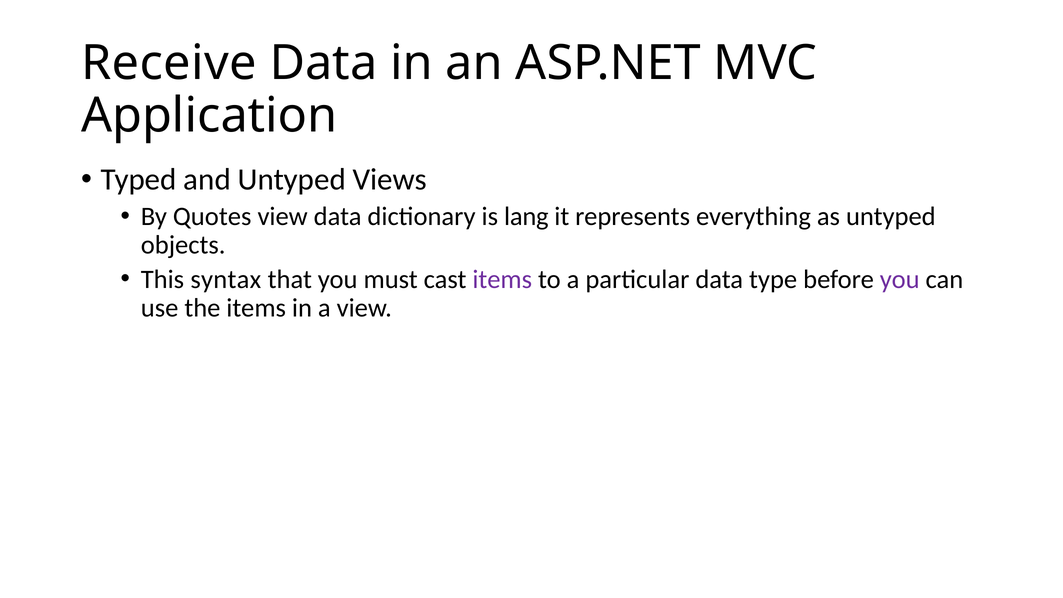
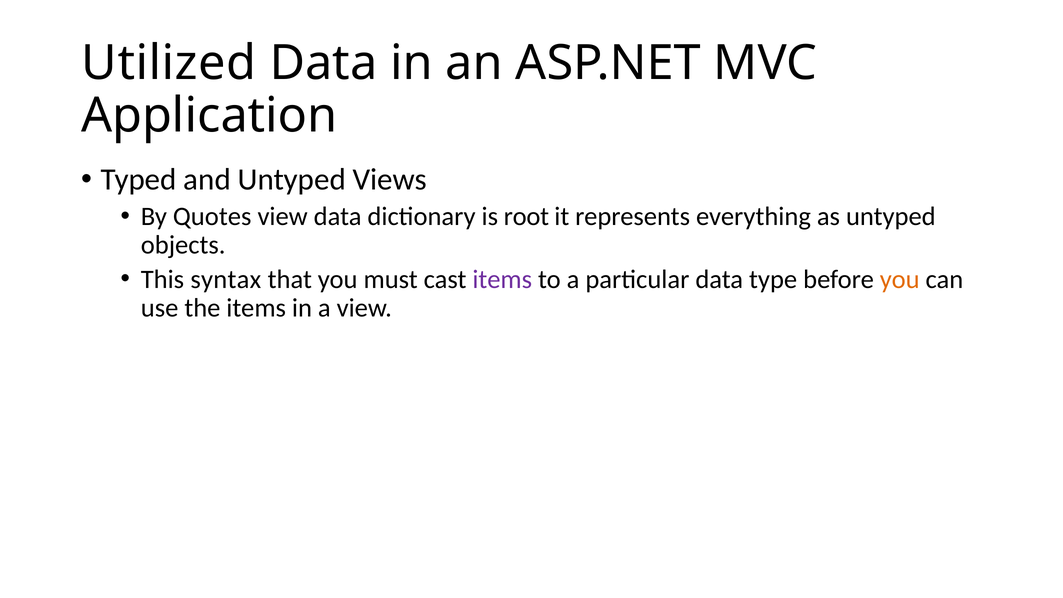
Receive: Receive -> Utilized (169, 63)
lang: lang -> root (526, 216)
you colour: purple -> orange (900, 279)
